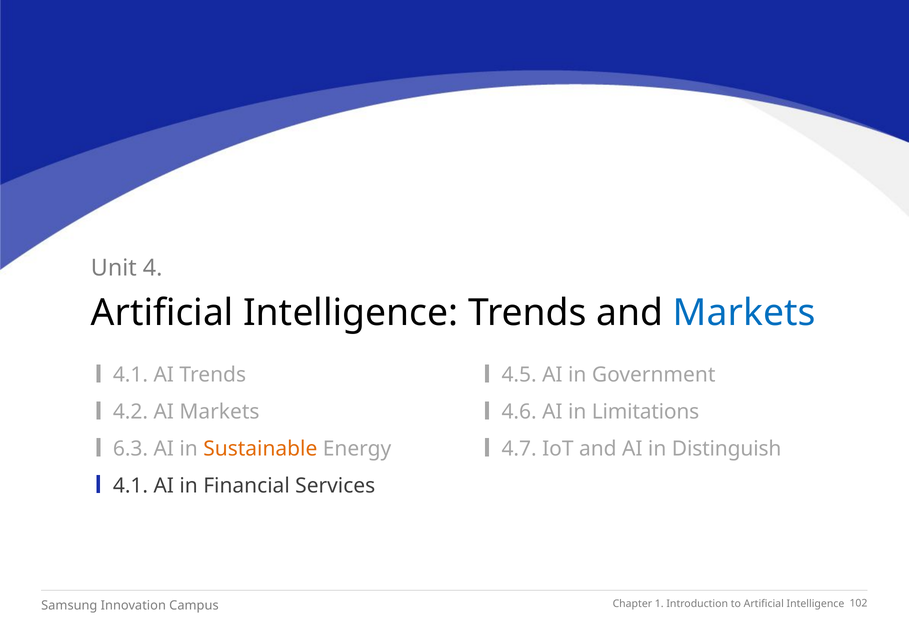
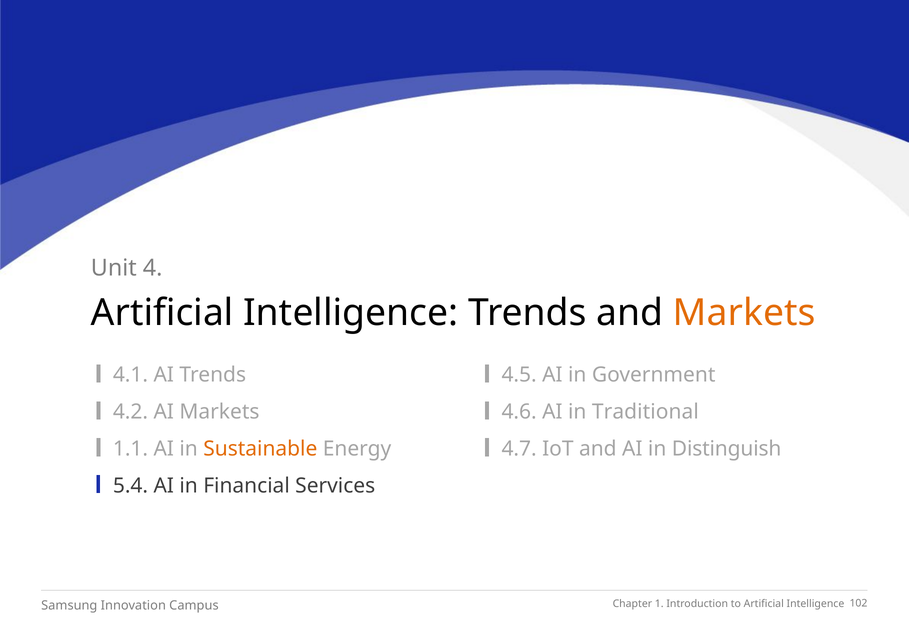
Markets colour: blue -> orange (744, 313)
Limitations: Limitations -> Traditional (645, 412)
6.3: 6.3 -> 1.1 (130, 448)
4.1: 4.1 -> 5.4 (130, 485)
